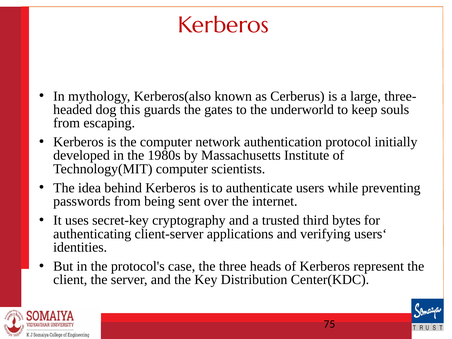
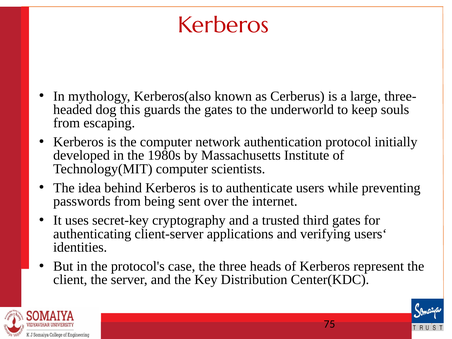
third bytes: bytes -> gates (346, 220)
